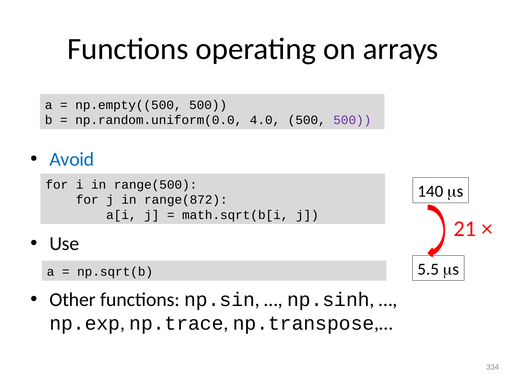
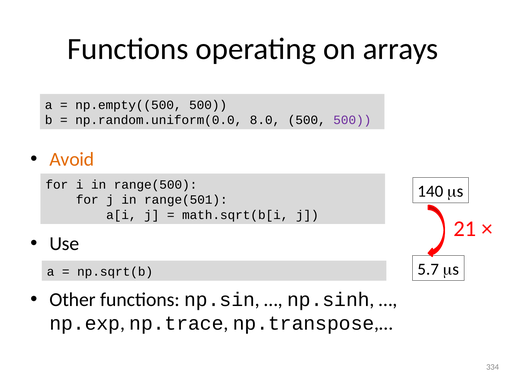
4.0: 4.0 -> 8.0 (265, 120)
Avoid colour: blue -> orange (72, 160)
range(872: range(872 -> range(501 (186, 200)
5.5: 5.5 -> 5.7 (428, 270)
